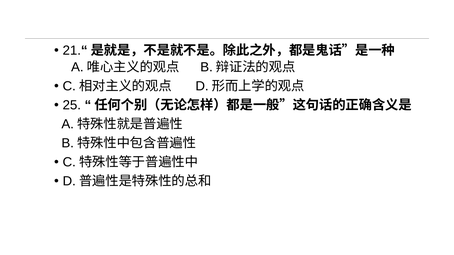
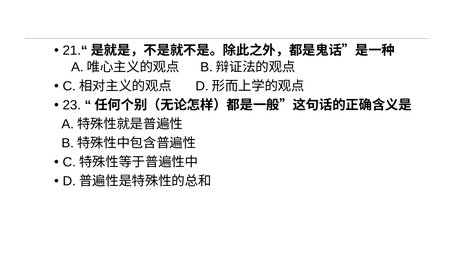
25: 25 -> 23 (72, 105)
